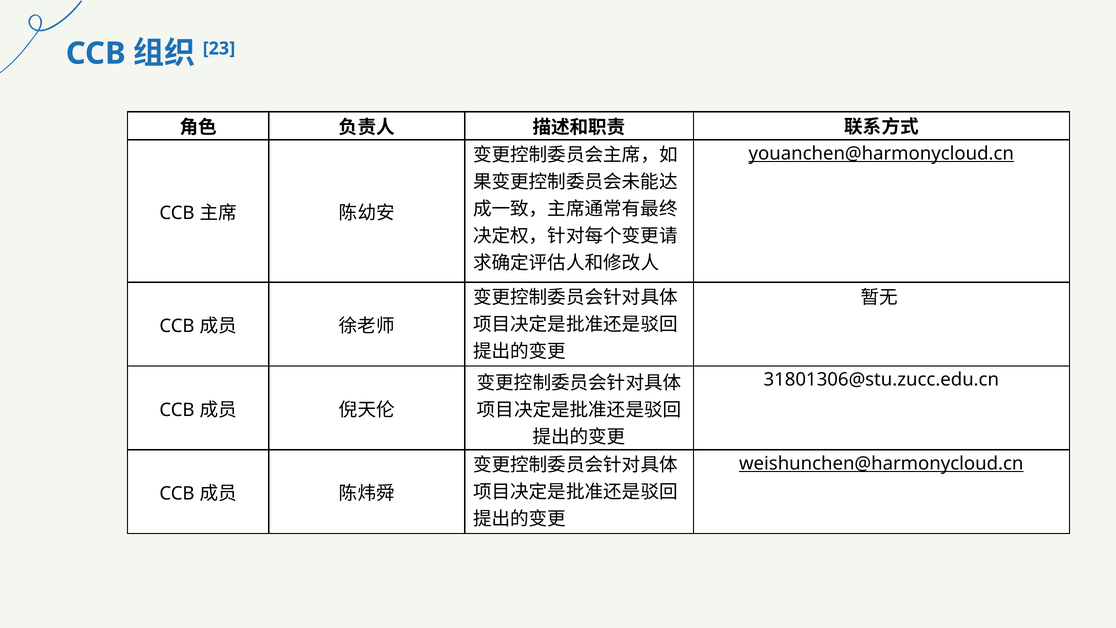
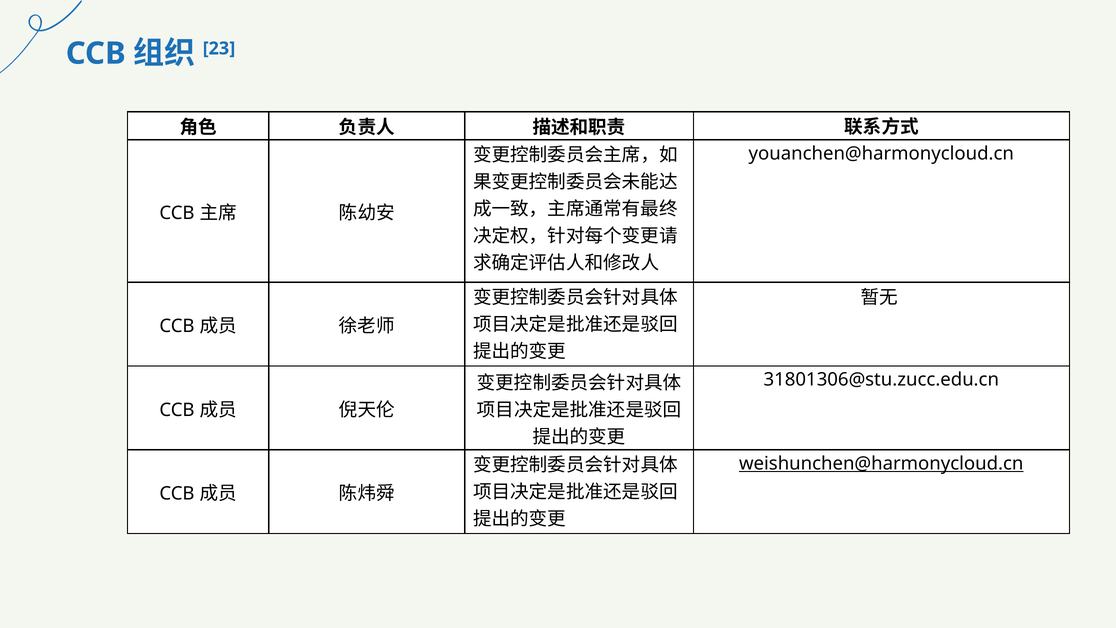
youanchen@harmonycloud.cn underline: present -> none (881, 153)
